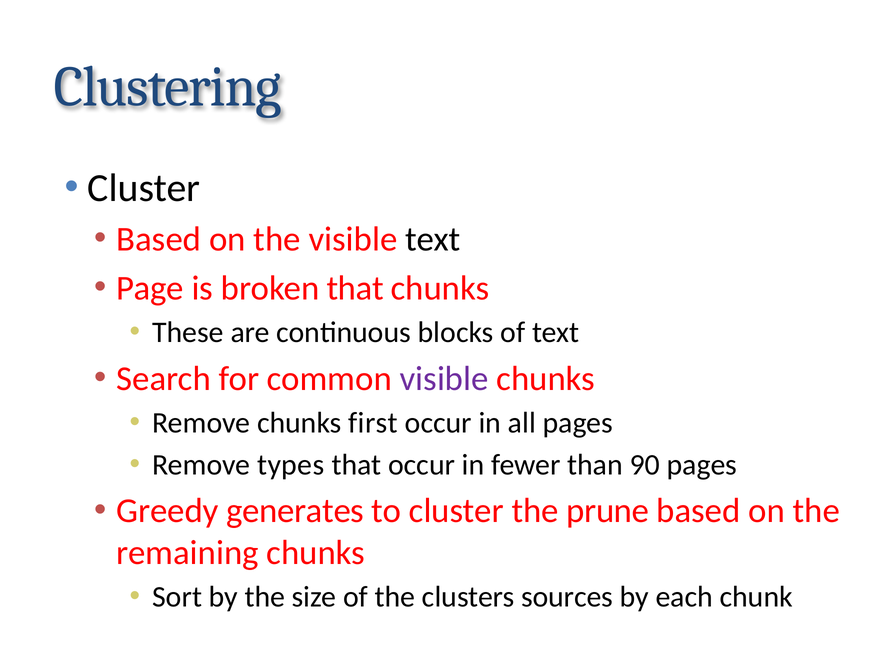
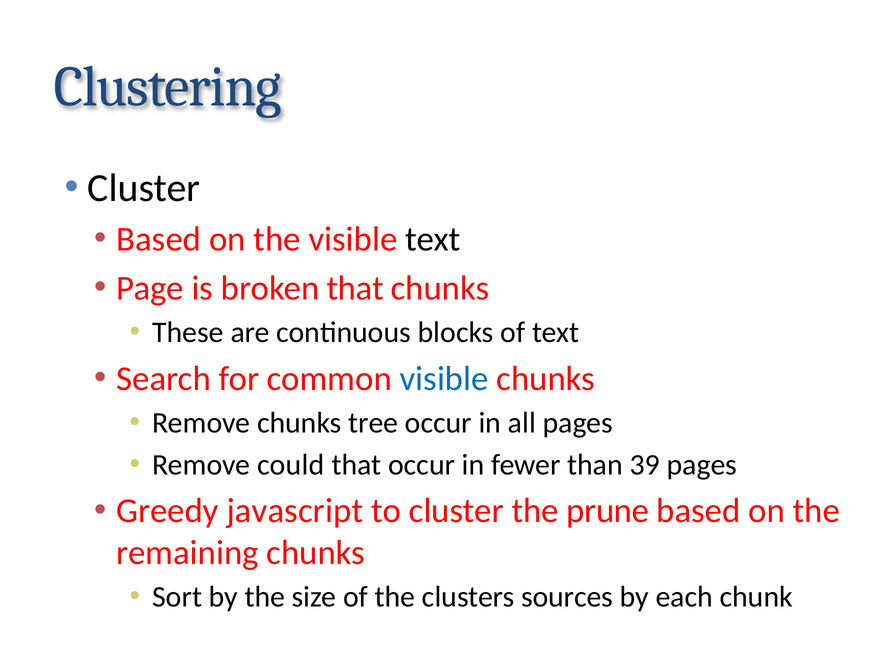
visible colour: purple -> blue (444, 379)
first: first -> tree (373, 423)
types: types -> could (291, 465)
90: 90 -> 39 (645, 465)
generates: generates -> javascript (295, 511)
